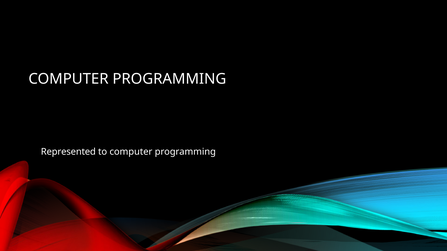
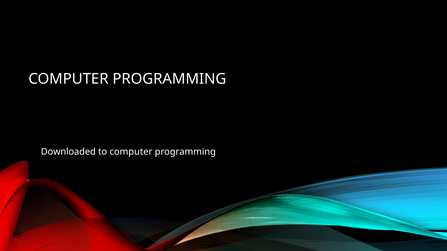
Represented: Represented -> Downloaded (68, 152)
